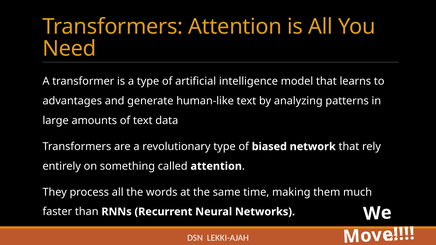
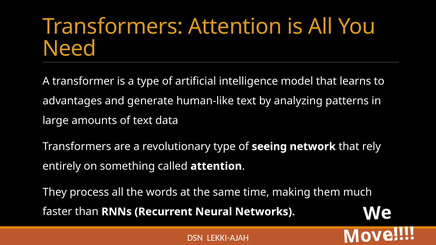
biased: biased -> seeing (269, 147)
